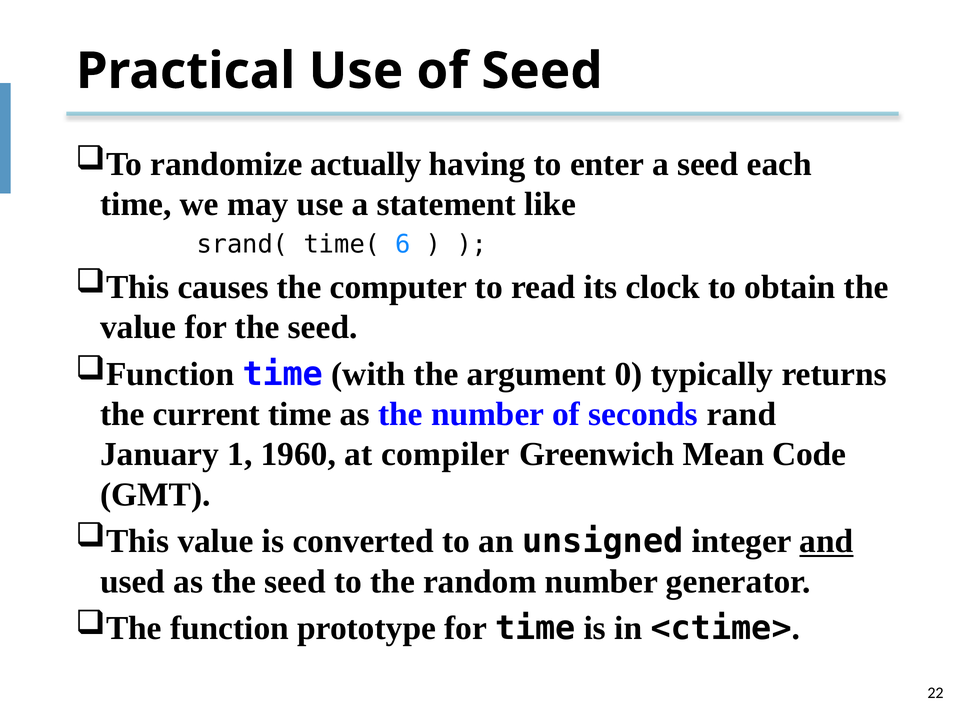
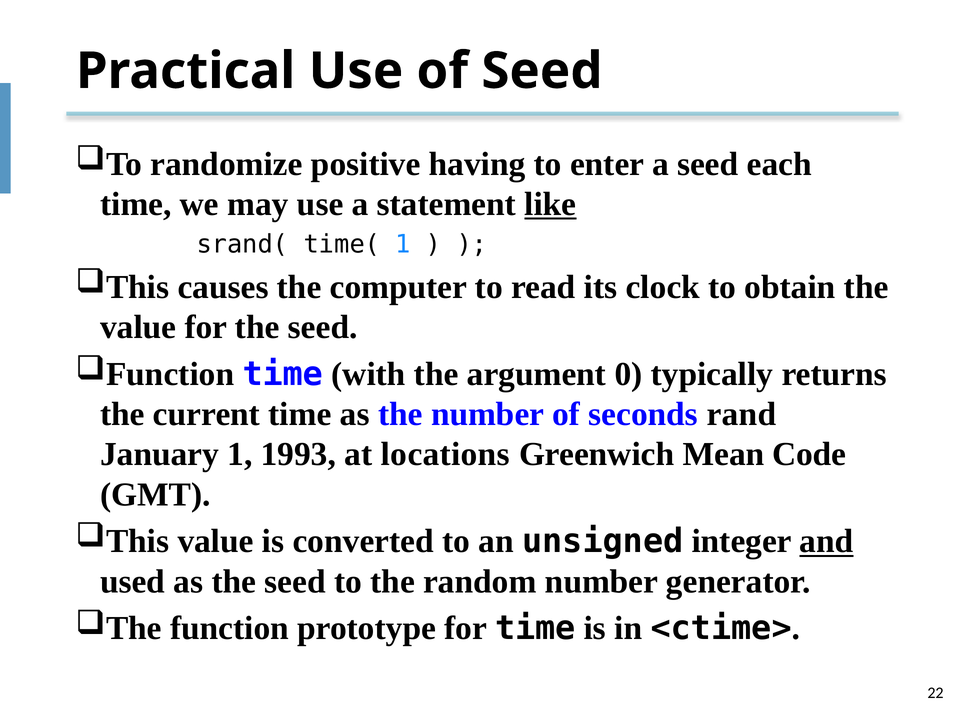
actually: actually -> positive (366, 164)
like underline: none -> present (550, 204)
time( 6: 6 -> 1 (403, 244)
1960: 1960 -> 1993 (298, 454)
compiler: compiler -> locations (445, 454)
